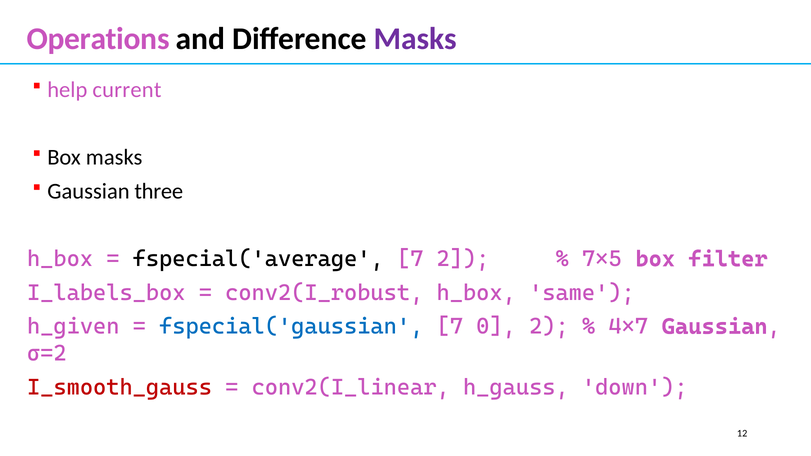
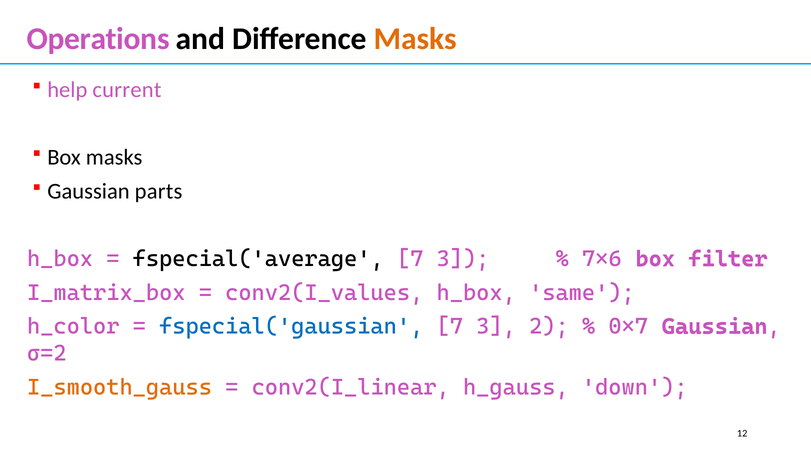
Masks colour: purple -> orange (415, 39)
three: three -> parts (159, 191)
2: 2 -> 3 (463, 259)
7×5: 7×5 -> 7×6 (602, 259)
I_labels_box: I_labels_box -> I_matrix_box (106, 293)
conv2(I_robust: conv2(I_robust -> conv2(I_values (324, 293)
h_given: h_given -> h_color (73, 327)
0: 0 -> 3 (496, 327)
4×7: 4×7 -> 0×7 (628, 327)
I_smooth_gauss colour: red -> orange (120, 387)
